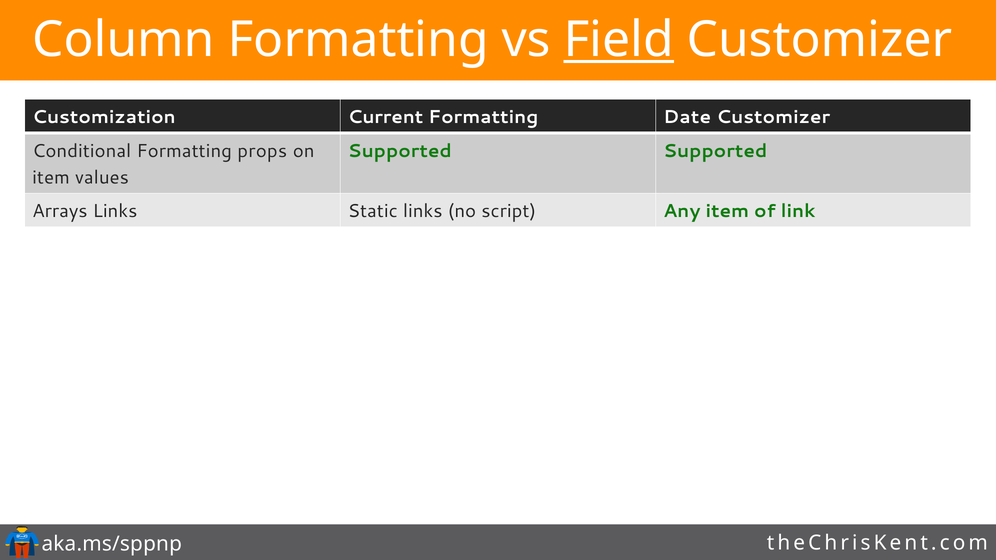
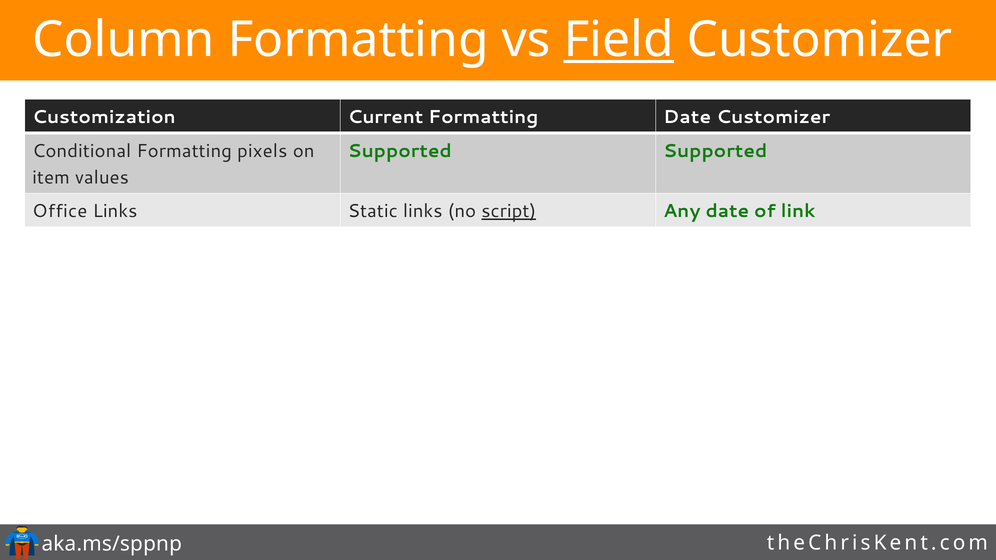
props: props -> pixels (262, 151)
Arrays: Arrays -> Office (60, 211)
script underline: none -> present (509, 211)
Any item: item -> date (727, 211)
